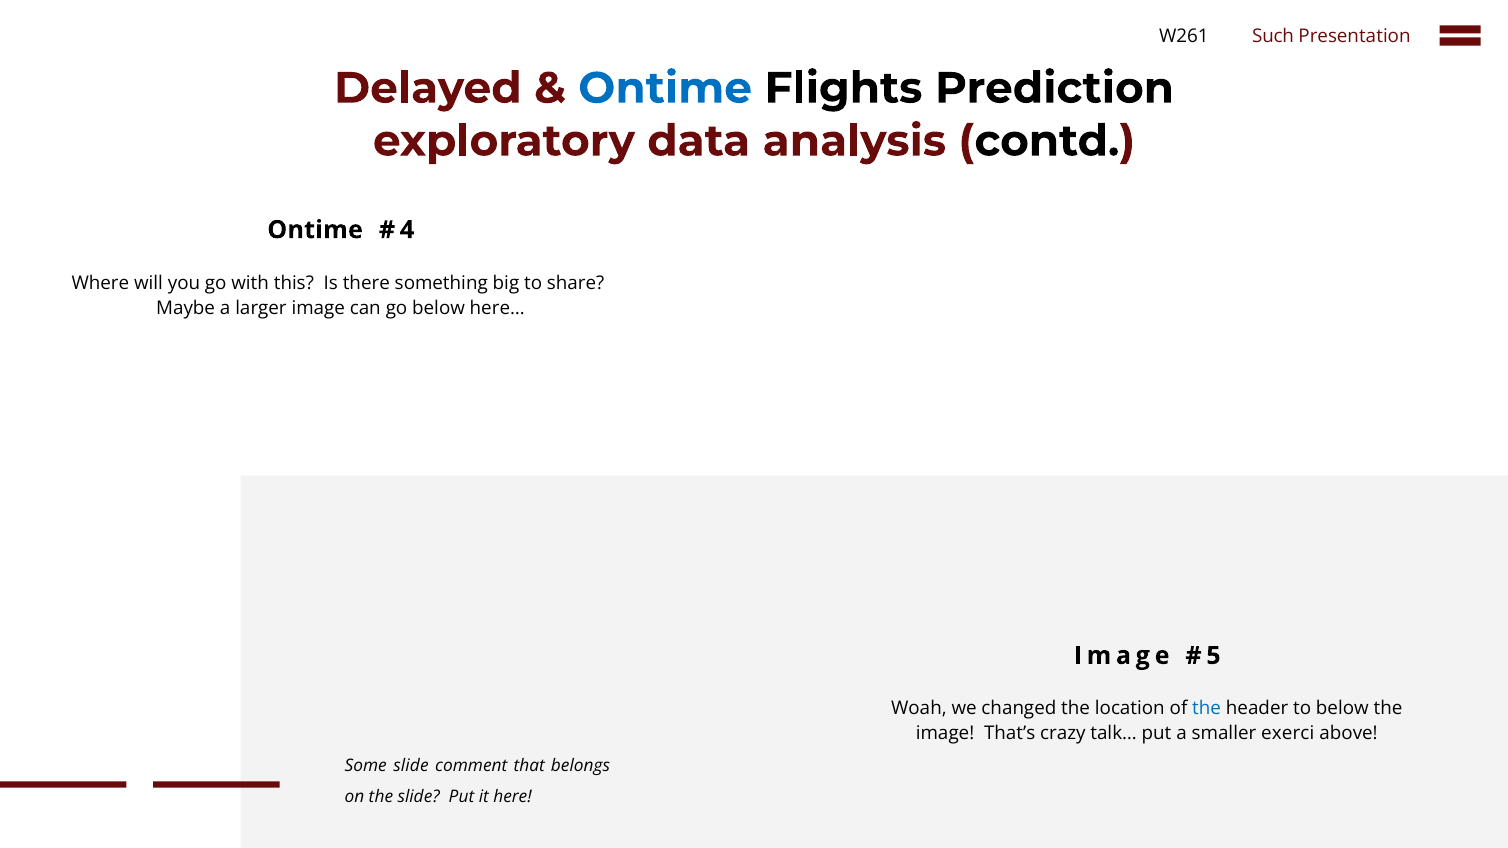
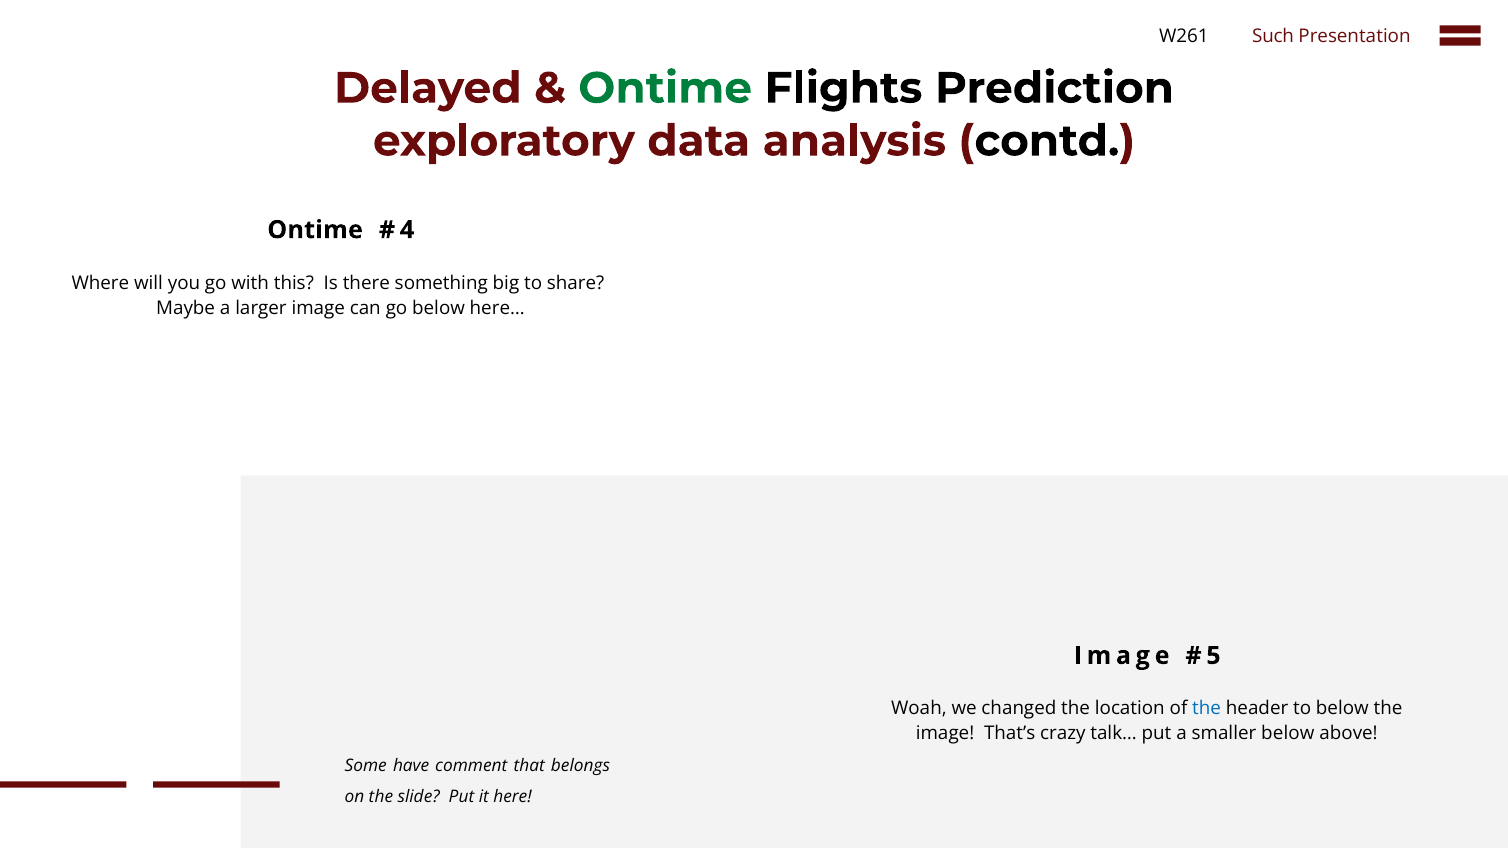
Ontime colour: blue -> green (665, 88)
smaller exerci: exerci -> below (1288, 734)
Some slide: slide -> have (411, 766)
